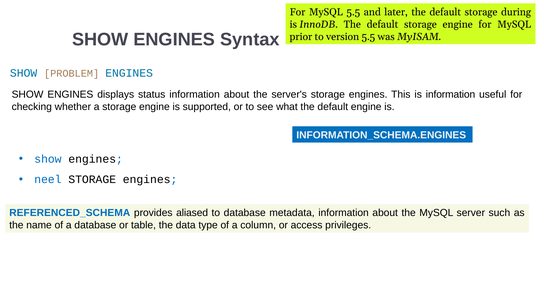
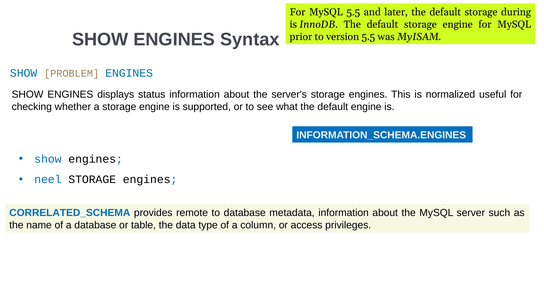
is information: information -> normalized (450, 94)
REFERENCED_SCHEMA: REFERENCED_SCHEMA -> CORRELATED_SCHEMA (70, 213)
aliased: aliased -> remote (192, 213)
